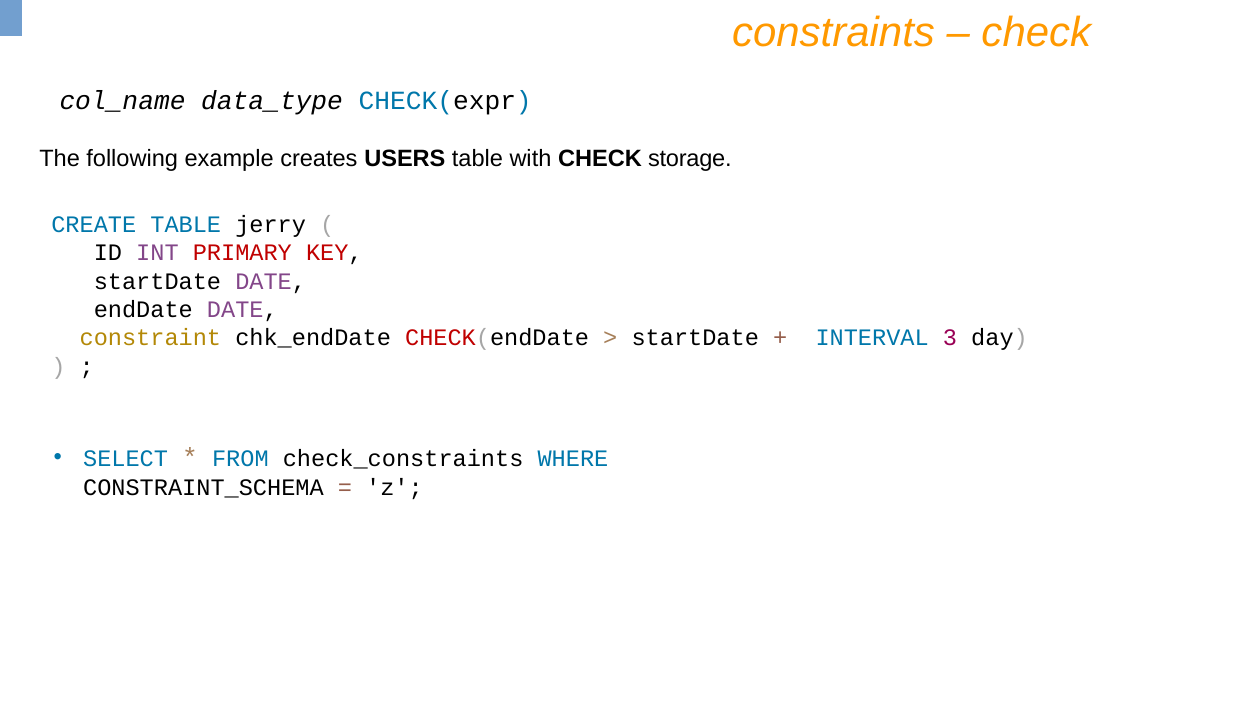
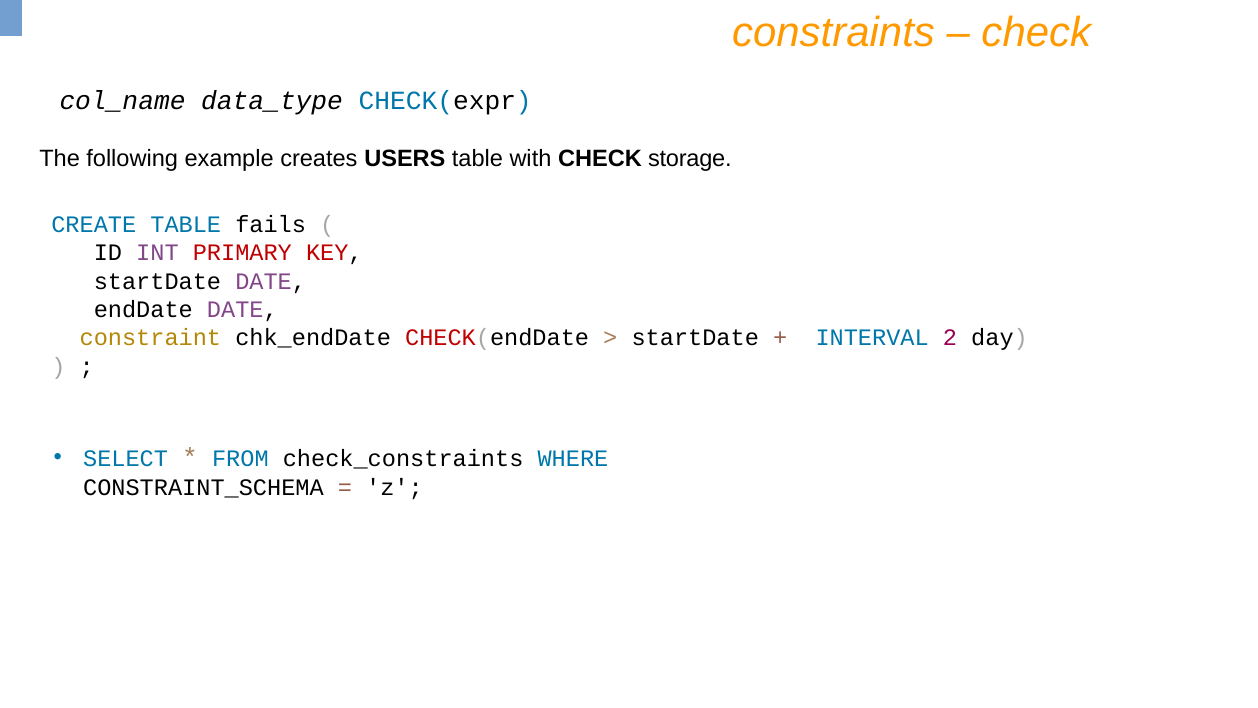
jerry: jerry -> fails (271, 225)
3: 3 -> 2 (950, 338)
